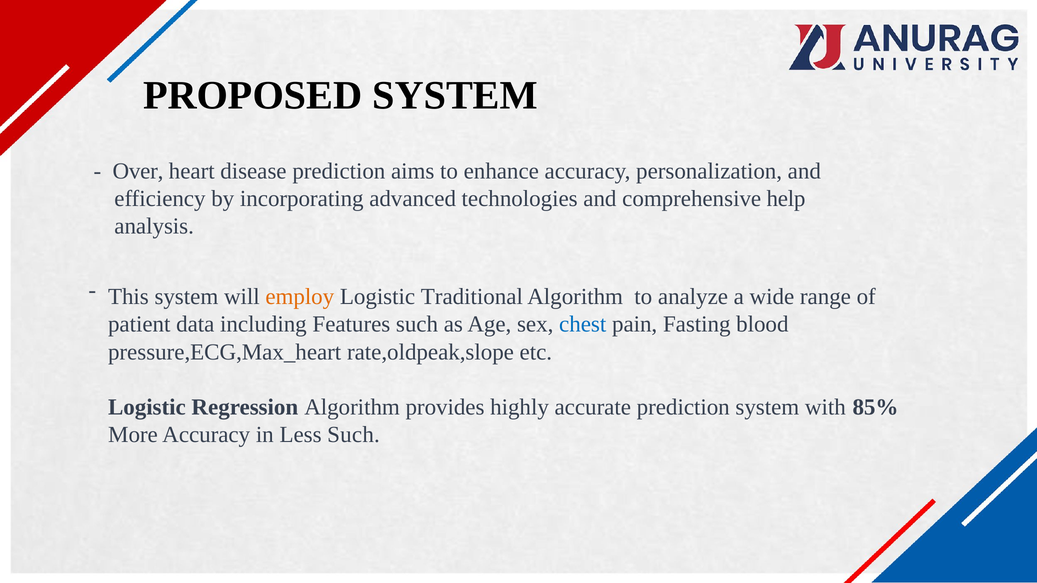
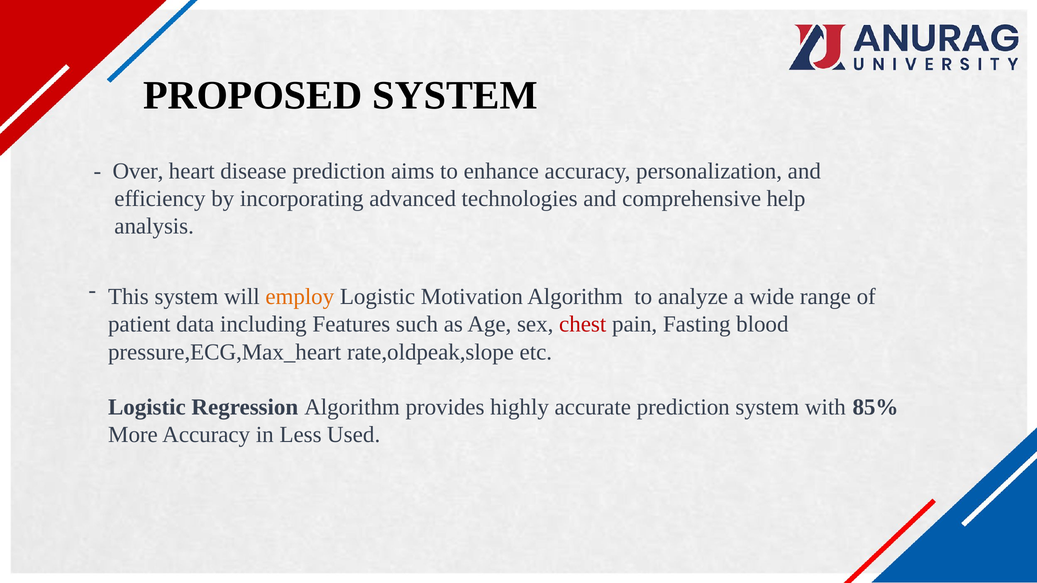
Traditional: Traditional -> Motivation (472, 297)
chest colour: blue -> red (583, 324)
Less Such: Such -> Used (354, 435)
